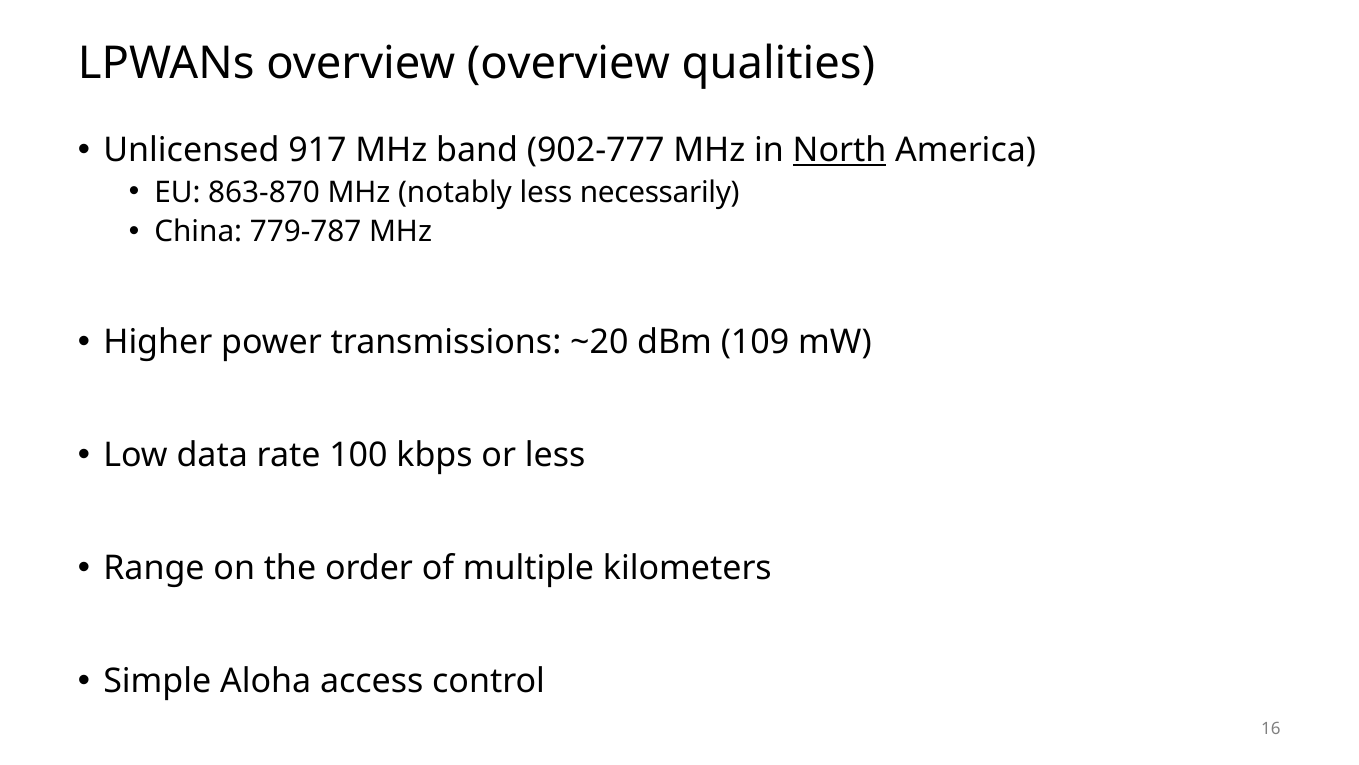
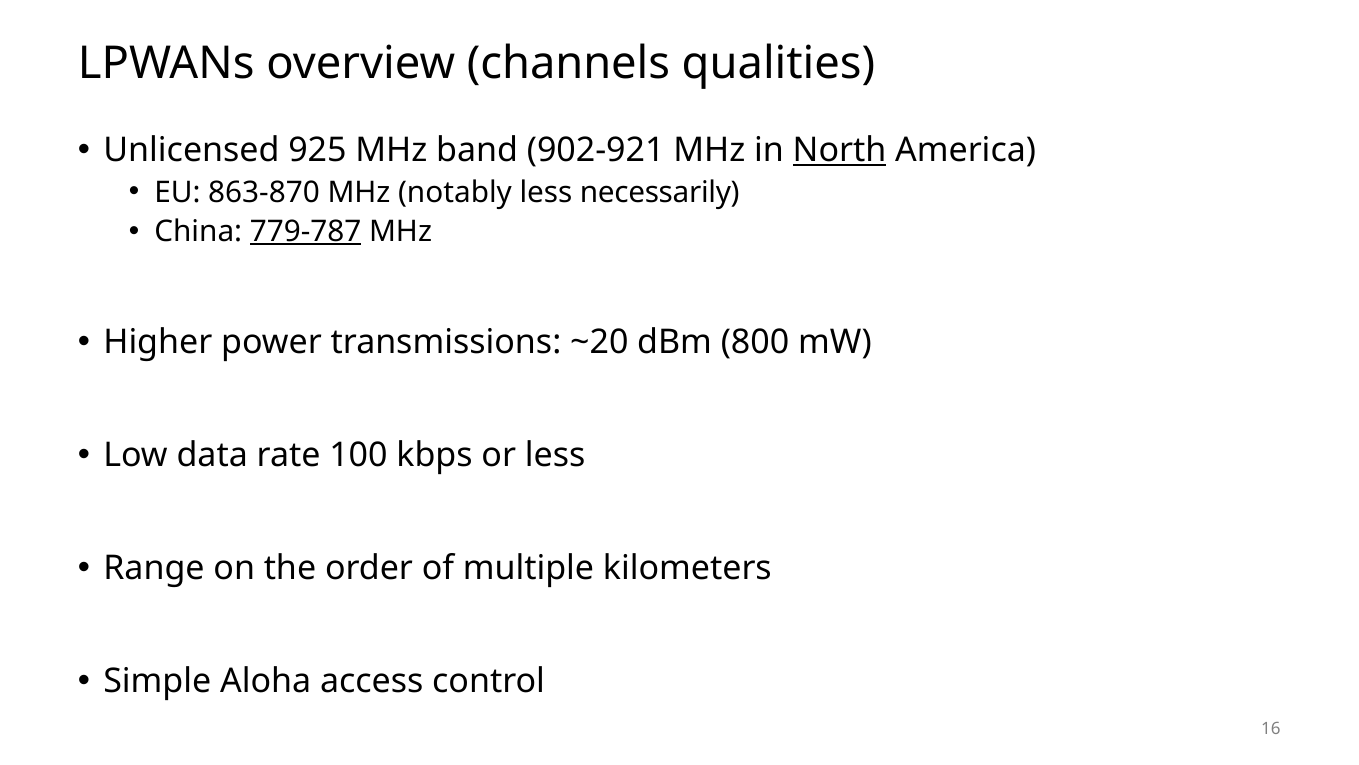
overview overview: overview -> channels (568, 63)
917: 917 -> 925 (317, 151)
902-777: 902-777 -> 902-921 (596, 151)
779-787 underline: none -> present (306, 231)
109: 109 -> 800 (755, 342)
